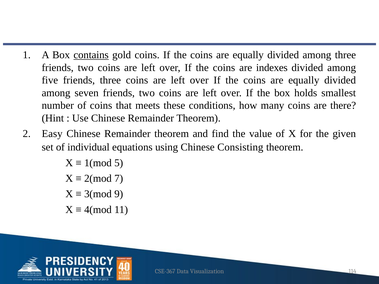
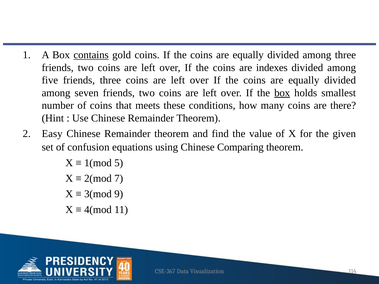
box underline: none -> present (282, 93)
individual: individual -> confusion (88, 147)
Consisting: Consisting -> Comparing (240, 147)
